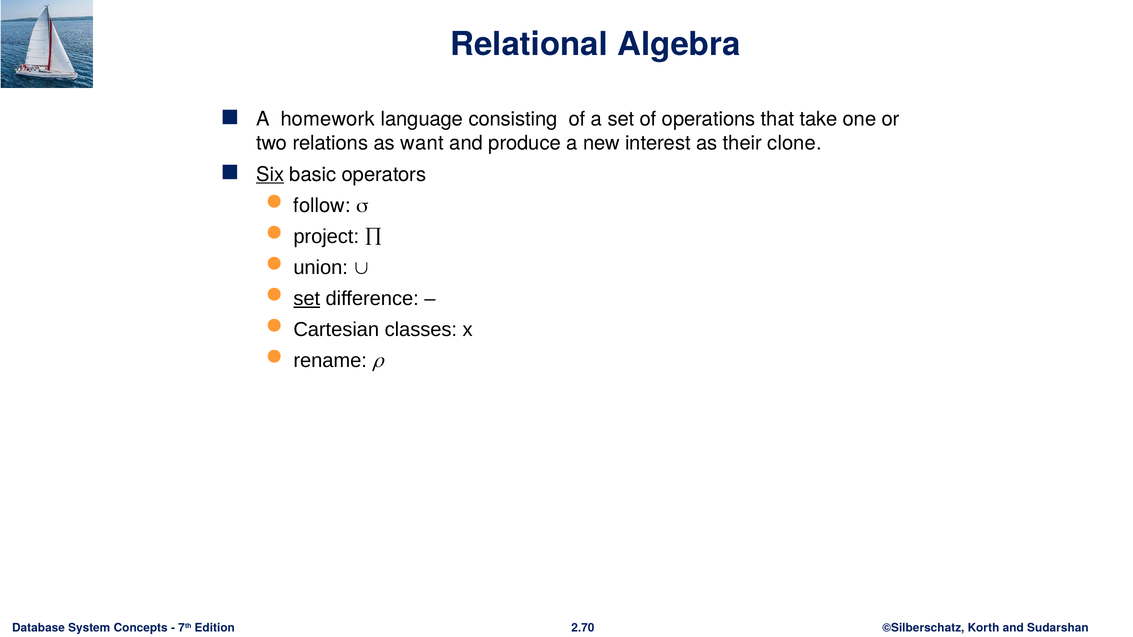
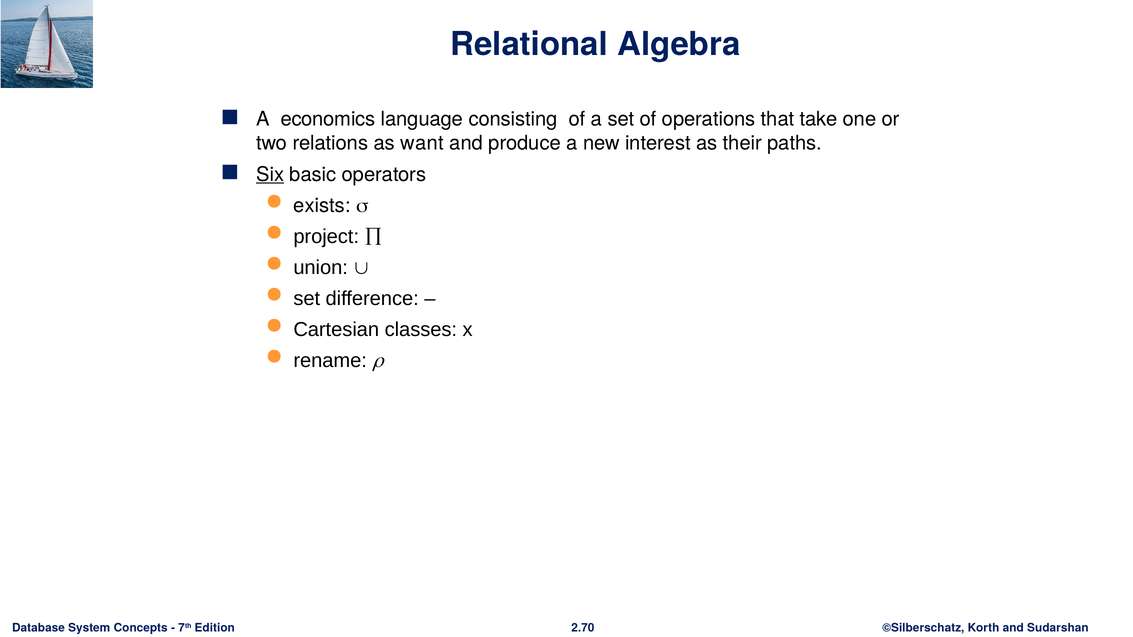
homework: homework -> economics (328, 119)
clone: clone -> paths (795, 143)
follow: follow -> exists (322, 206)
set underline: present -> none (307, 299)
